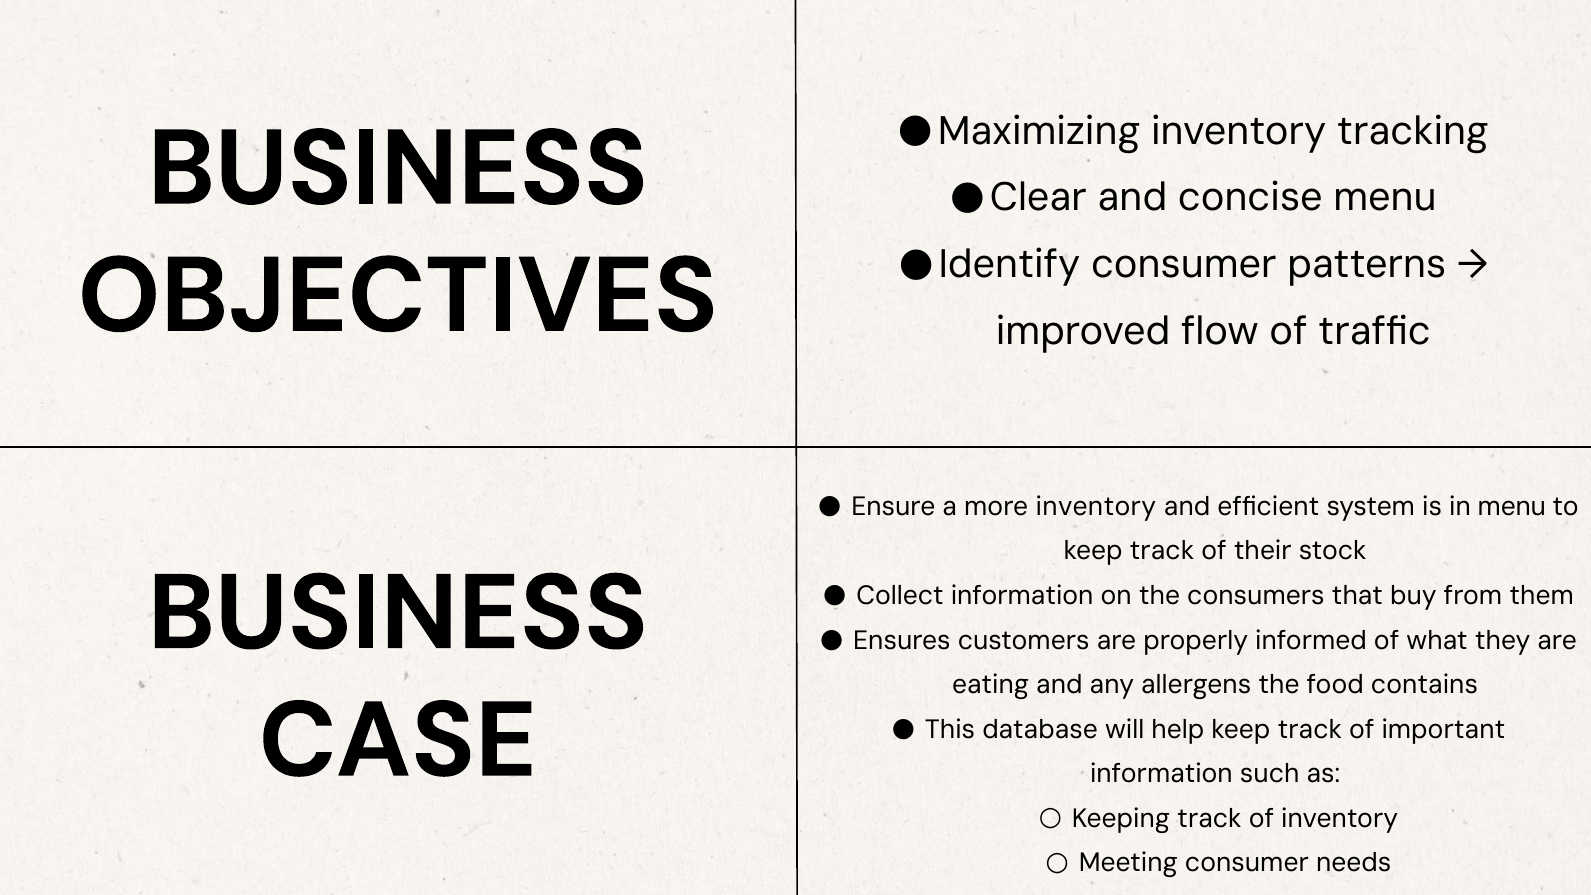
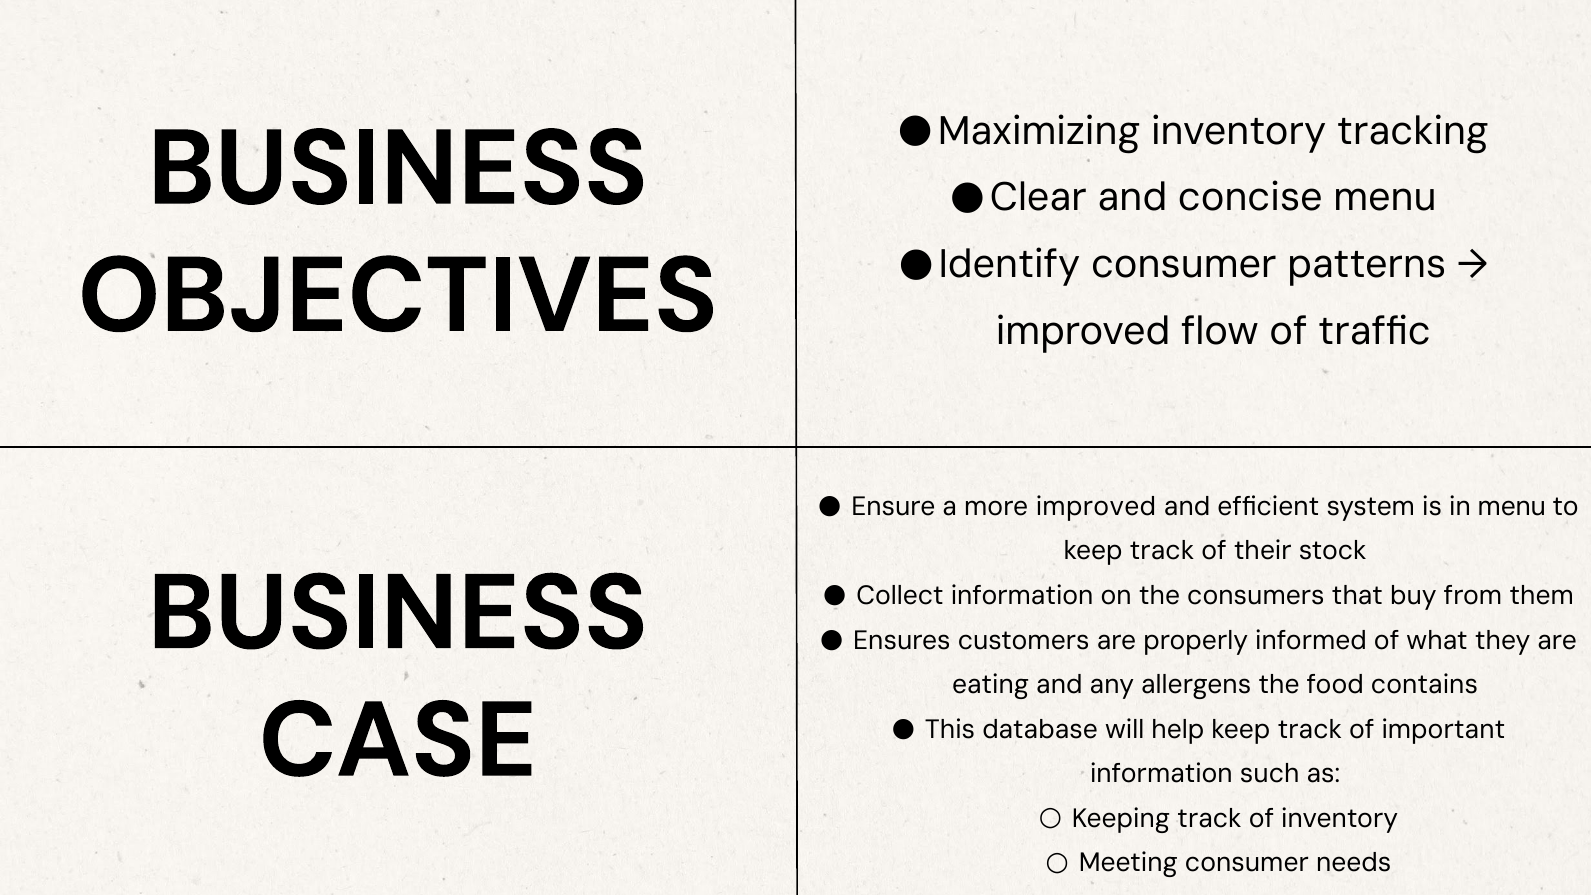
more inventory: inventory -> improved (1096, 507)
